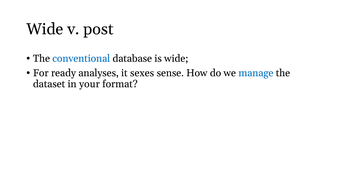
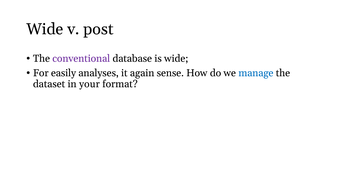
conventional colour: blue -> purple (81, 59)
ready: ready -> easily (64, 73)
sexes: sexes -> again (142, 73)
